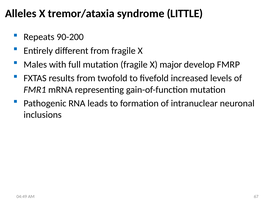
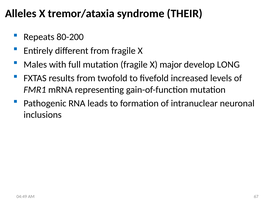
LITTLE: LITTLE -> THEIR (185, 14)
90-200: 90-200 -> 80-200 (70, 37)
FMRP: FMRP -> LONG (228, 65)
